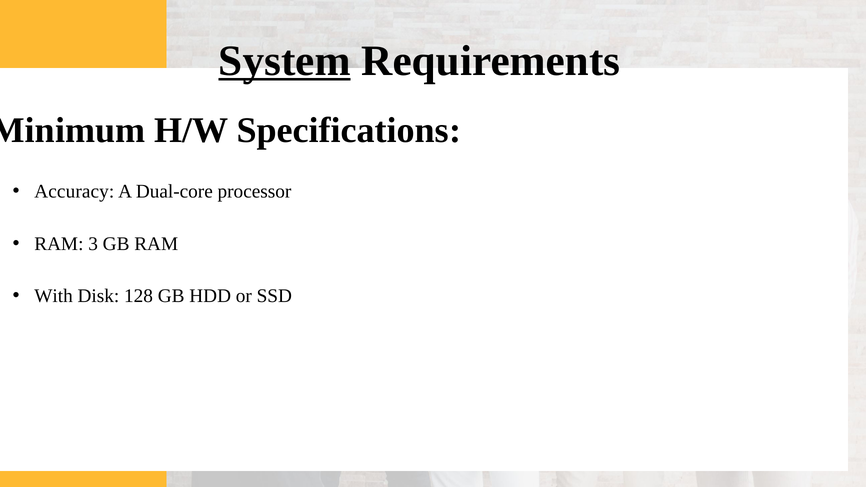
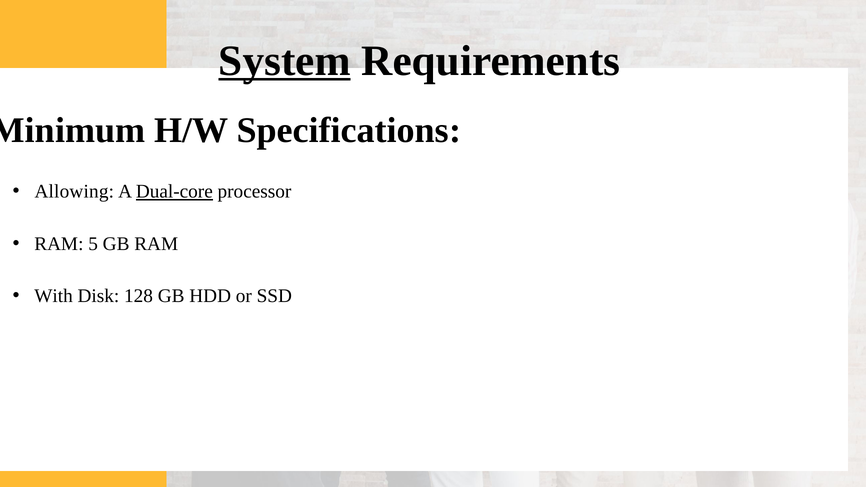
Accuracy: Accuracy -> Allowing (74, 192)
Dual-core underline: none -> present (174, 192)
3: 3 -> 5 (93, 244)
